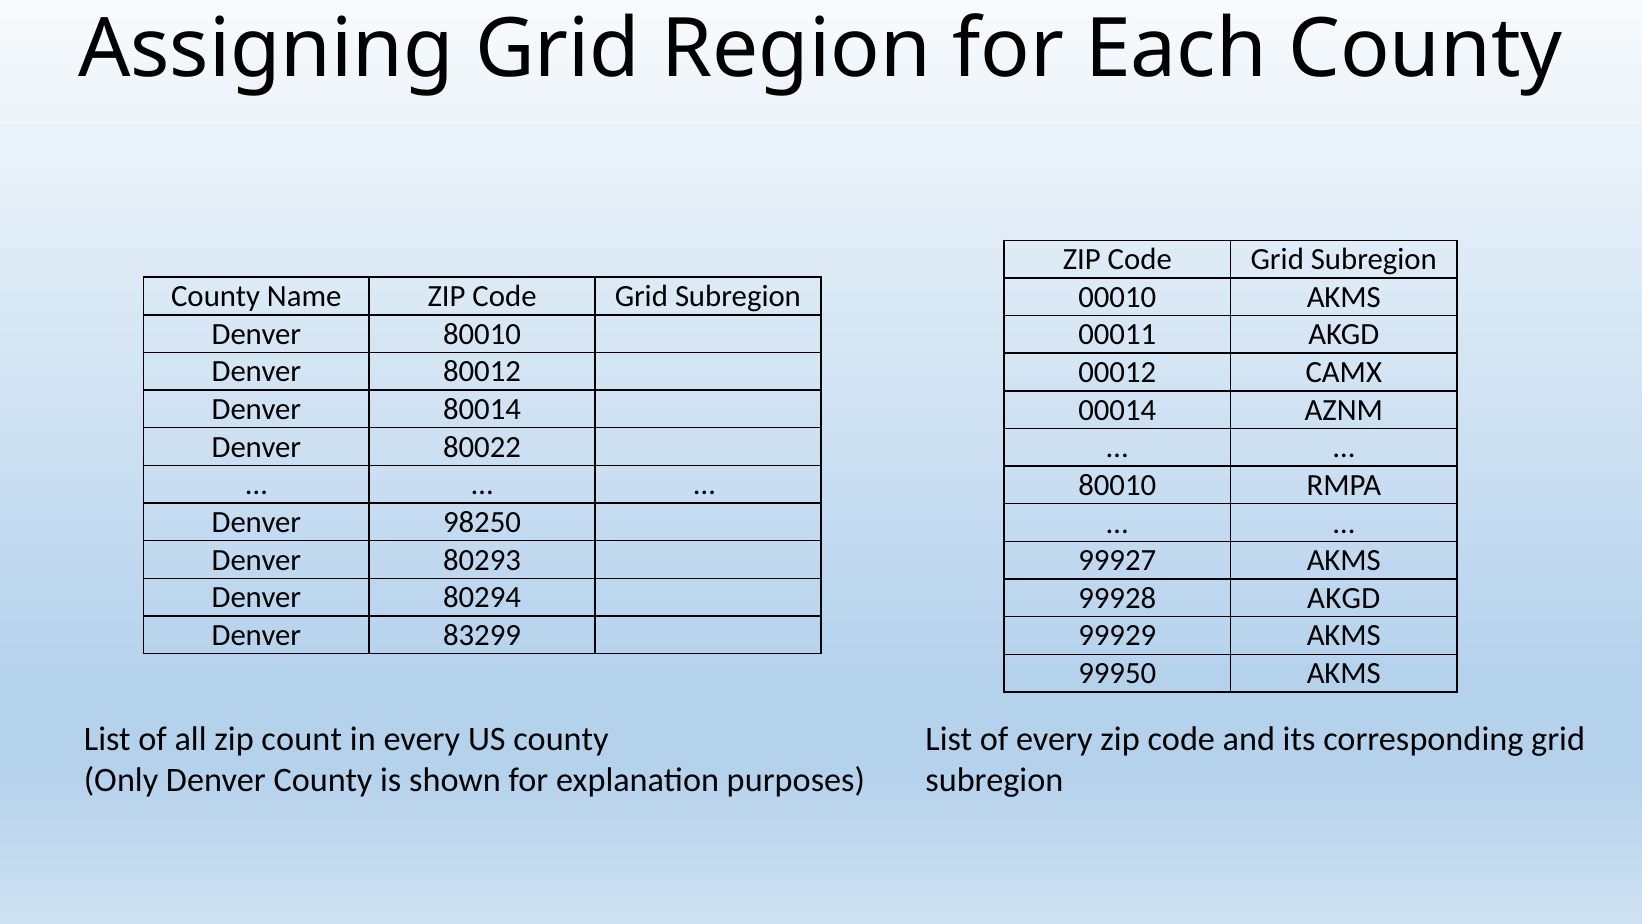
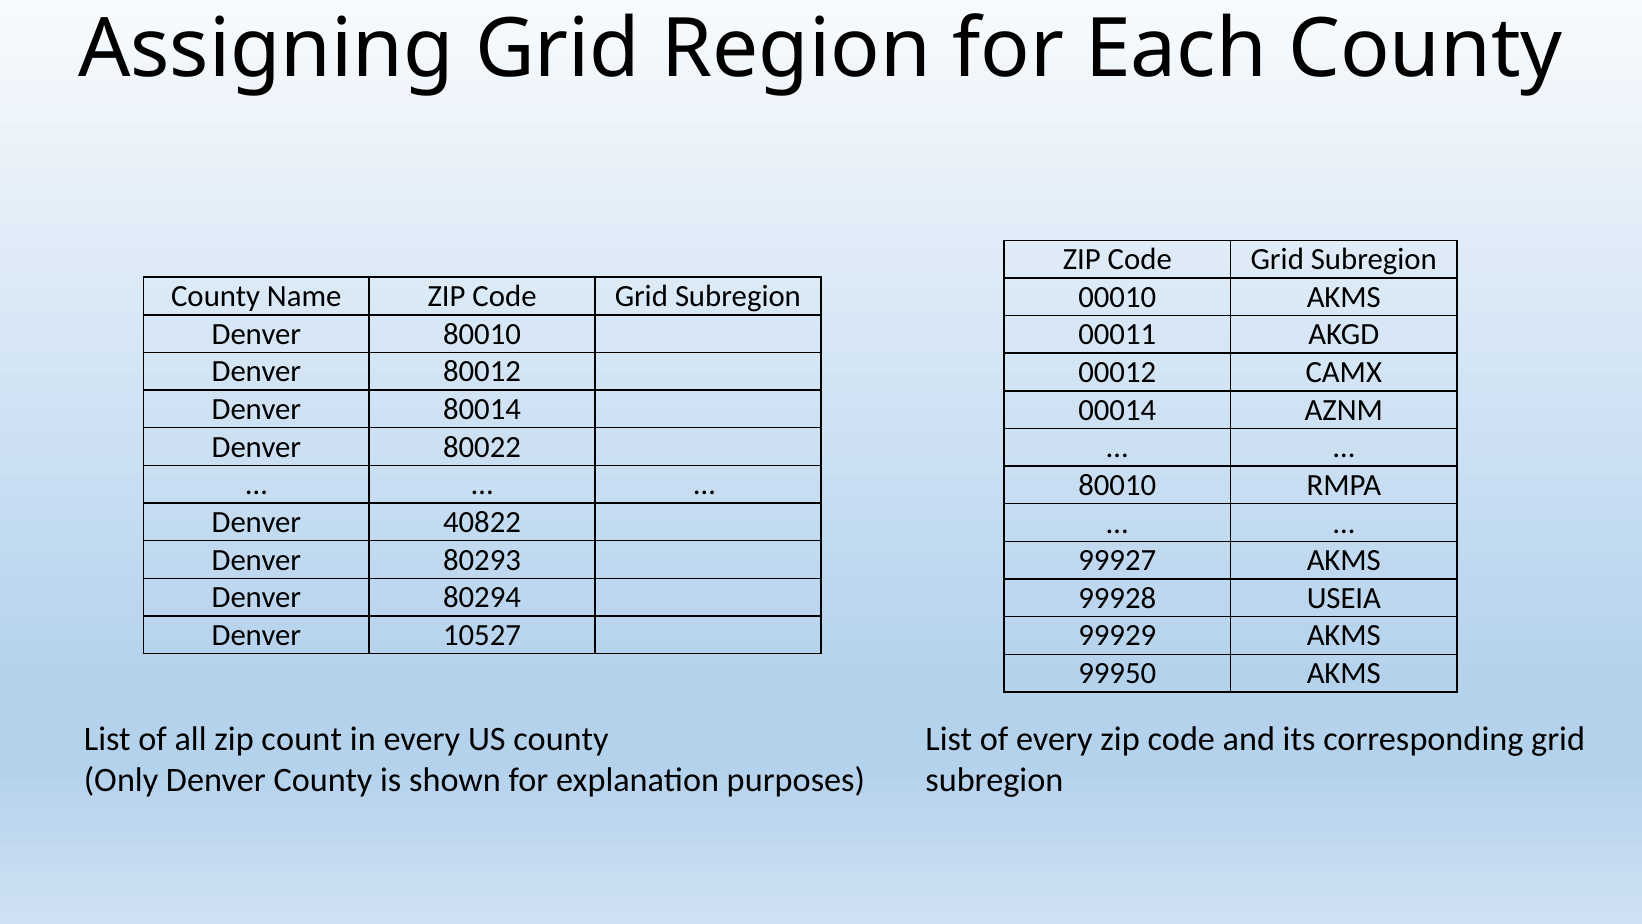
98250: 98250 -> 40822 (482, 522)
99928 AKGD: AKGD -> USEIA (1344, 598)
83299: 83299 -> 10527 (482, 635)
